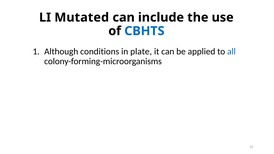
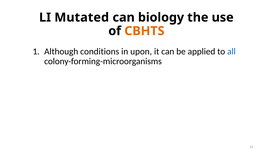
include: include -> biology (161, 17)
CBHTS colour: blue -> orange (144, 31)
plate: plate -> upon (141, 51)
